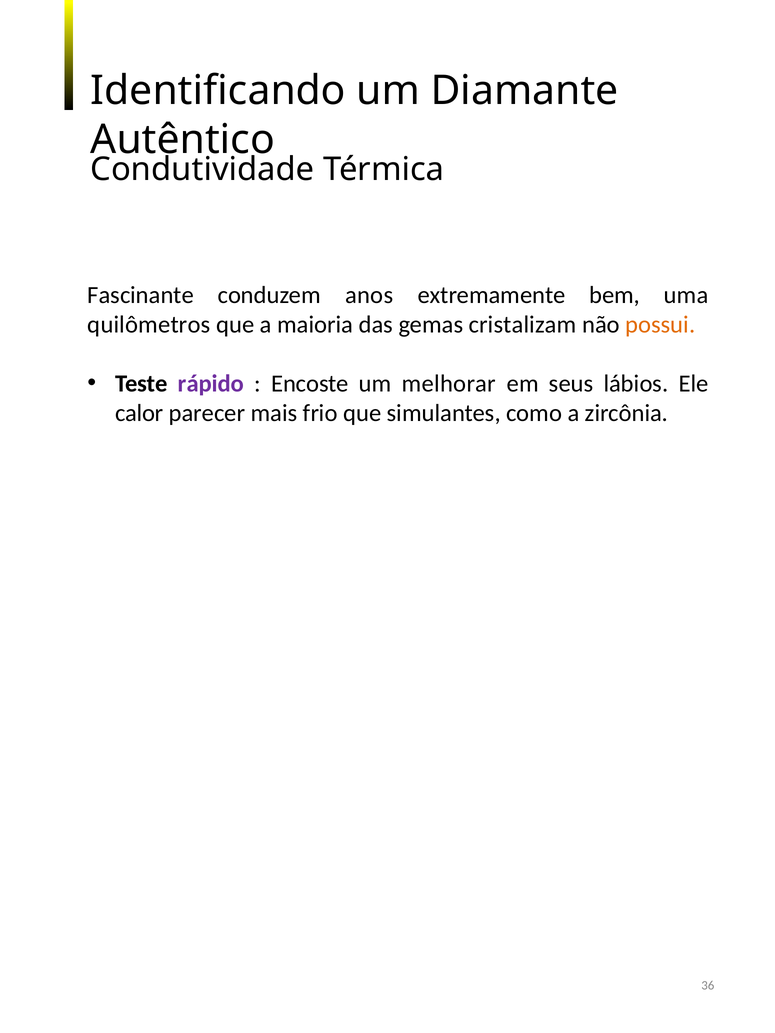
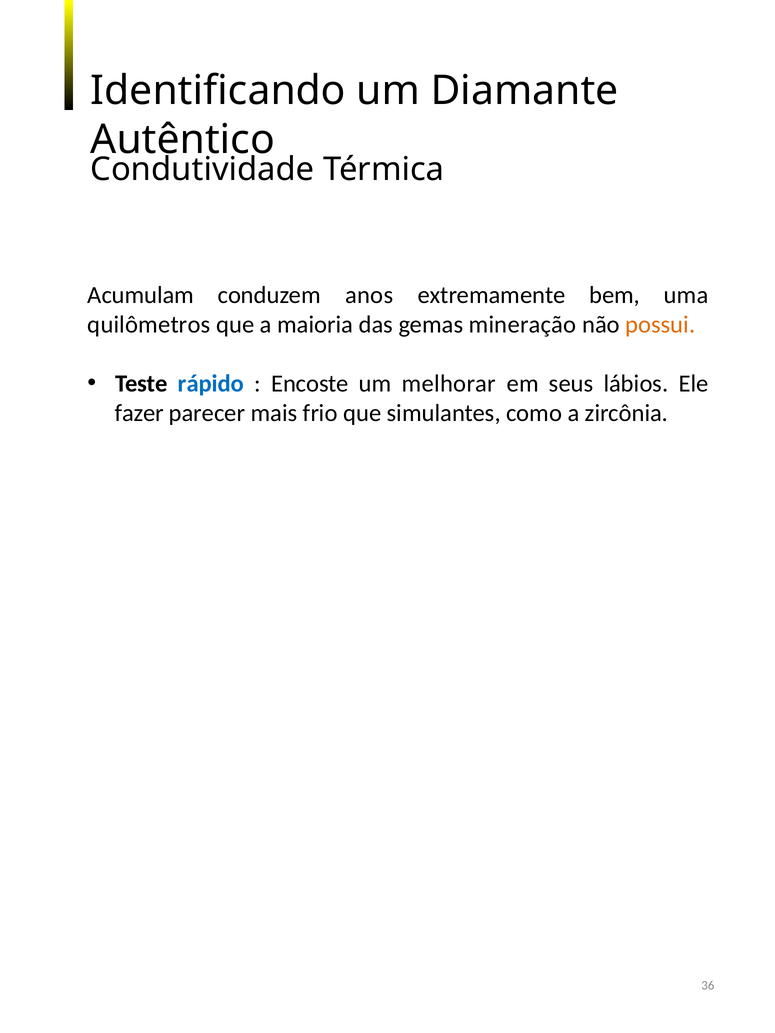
Fascinante: Fascinante -> Acumulam (141, 295)
cristalizam: cristalizam -> mineração (523, 325)
rápido colour: purple -> blue (211, 384)
calor: calor -> fazer (139, 413)
